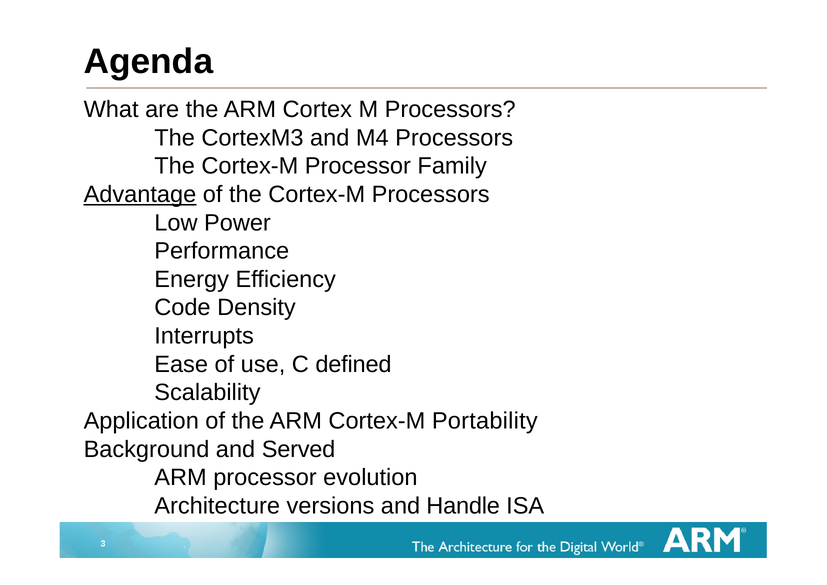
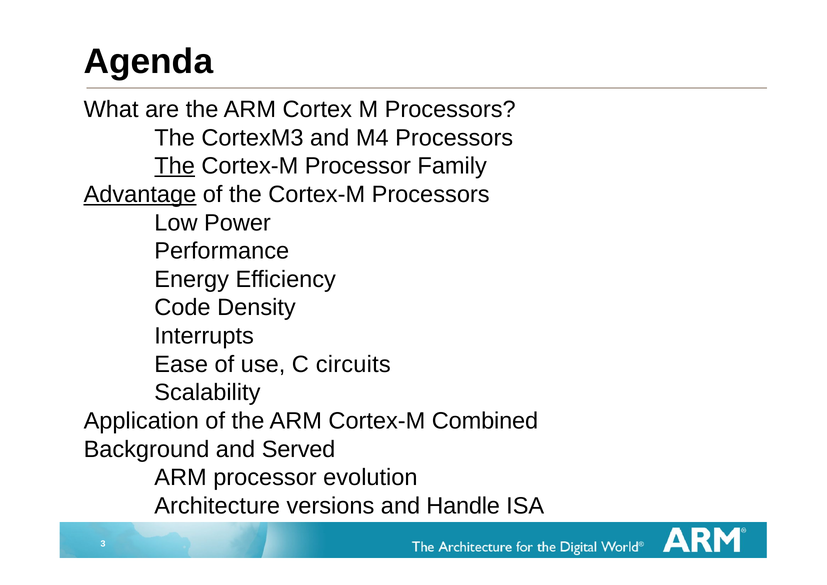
The underline: none -> present (175, 166)
defined: defined -> circuits (353, 364)
Portability: Portability -> Combined (485, 421)
